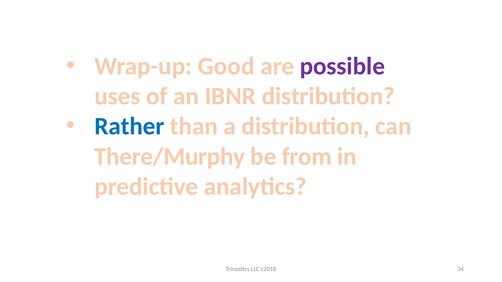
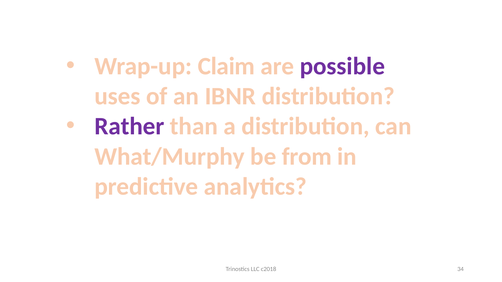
Good: Good -> Claim (226, 66)
Rather colour: blue -> purple (129, 127)
There/Murphy: There/Murphy -> What/Murphy (170, 157)
